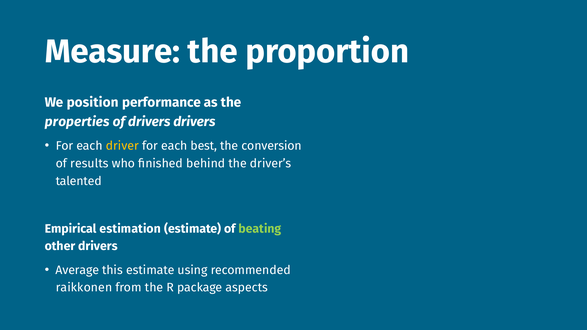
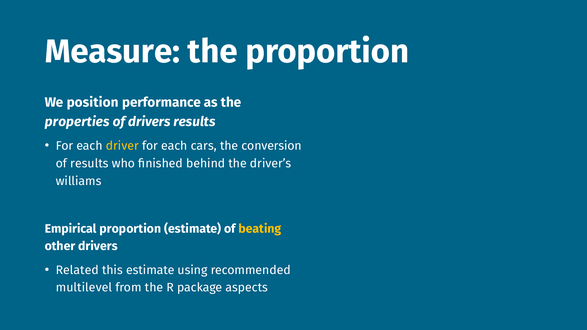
drivers drivers: drivers -> results (194, 122)
best: best -> cars (204, 146)
talented: talented -> williams (79, 181)
Empirical estimation: estimation -> proportion (130, 229)
beating colour: light green -> yellow (260, 229)
Average: Average -> Related (77, 270)
raikkonen: raikkonen -> multilevel (84, 288)
